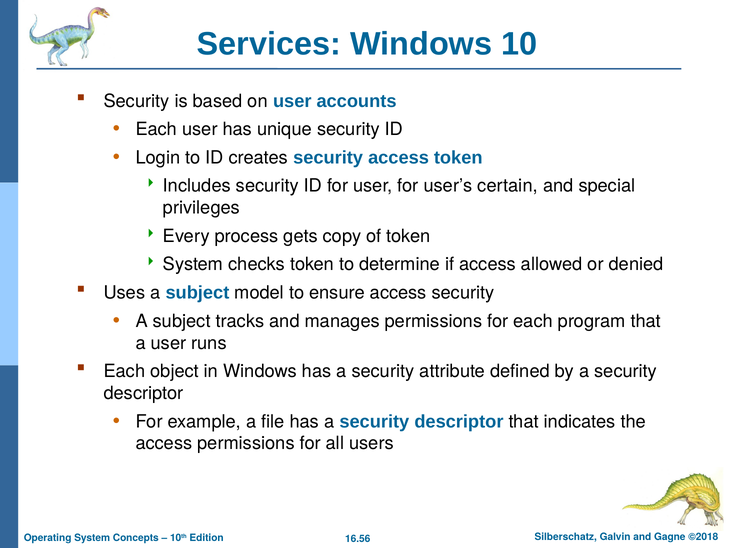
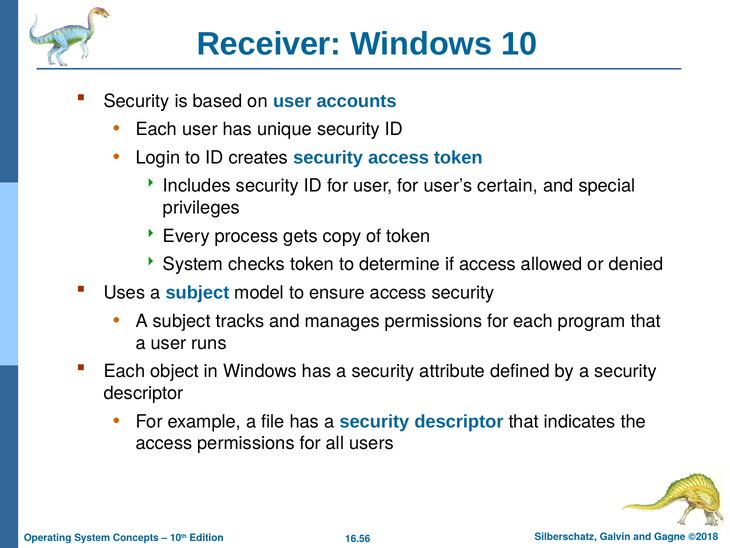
Services: Services -> Receiver (269, 44)
